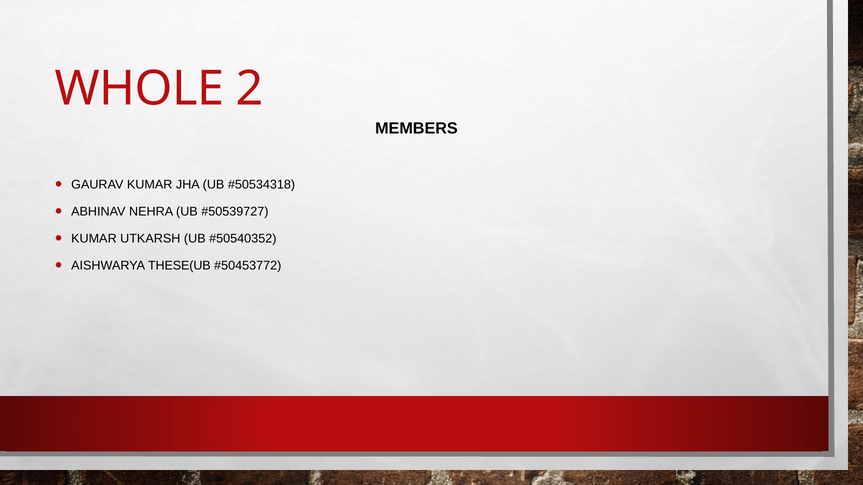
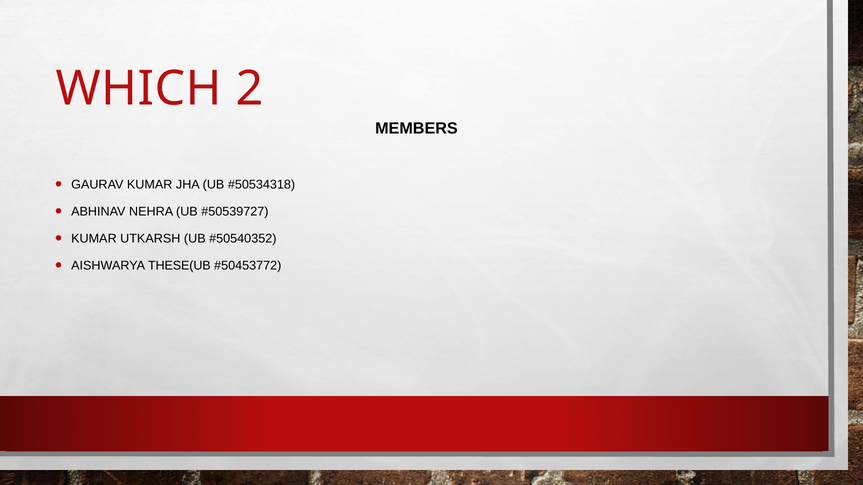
WHOLE: WHOLE -> WHICH (139, 89)
